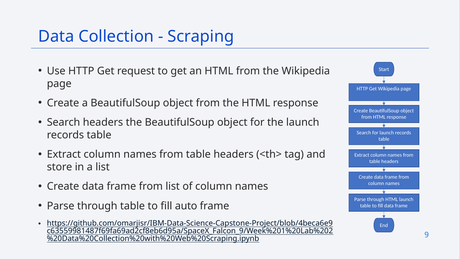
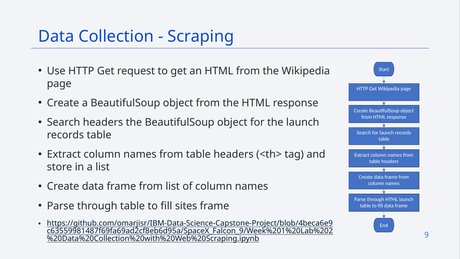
auto: auto -> sites (186, 206)
